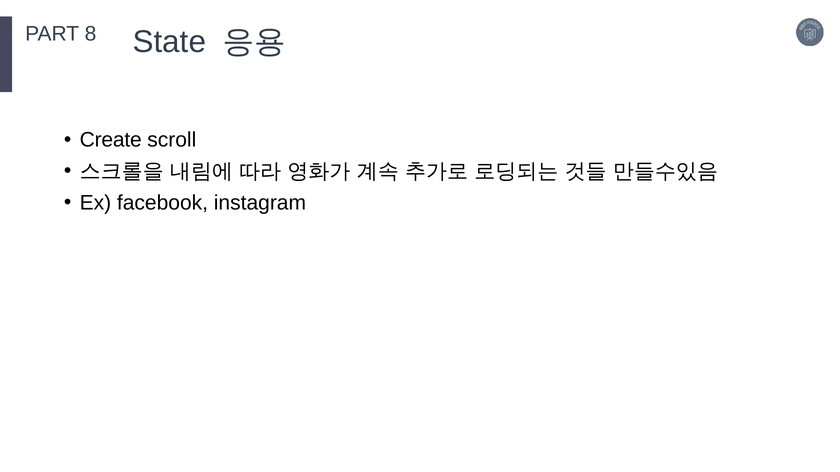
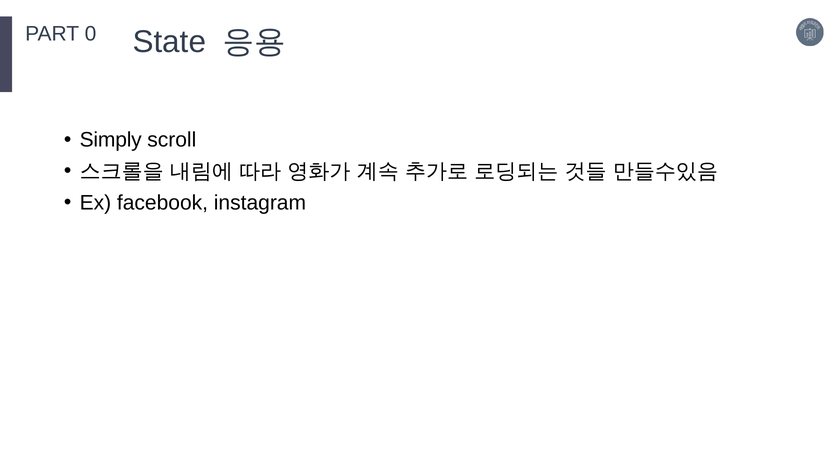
8: 8 -> 0 (90, 34)
Create: Create -> Simply (111, 140)
